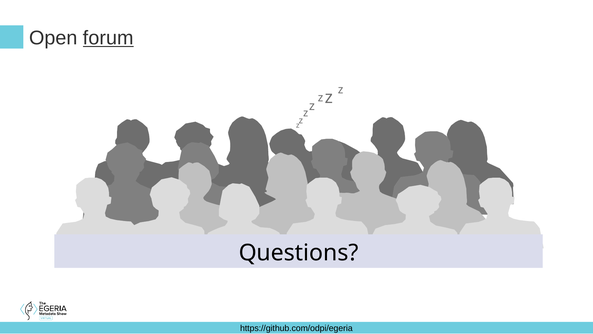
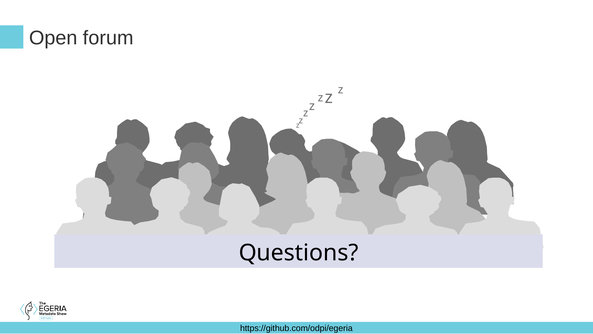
forum underline: present -> none (108, 38)
